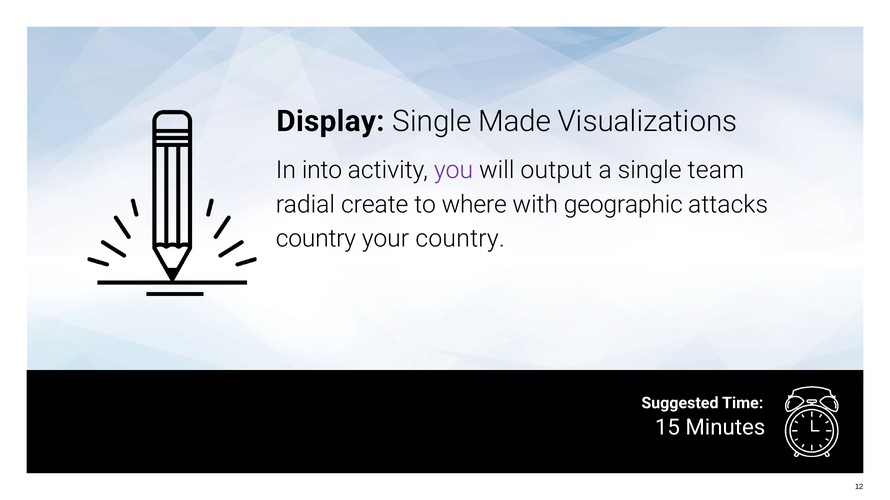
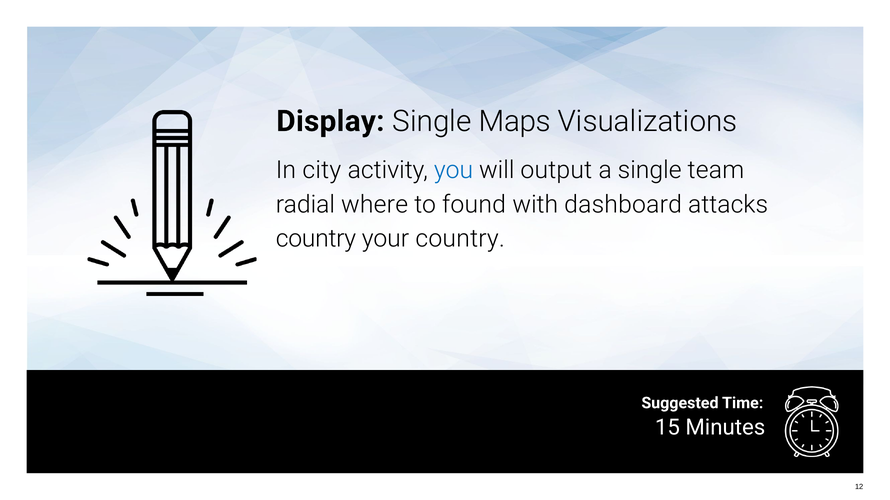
Made: Made -> Maps (515, 121)
into: into -> city (322, 171)
you colour: purple -> blue (454, 171)
create: create -> where (375, 205)
where: where -> found (474, 205)
geographic: geographic -> dashboard (623, 205)
